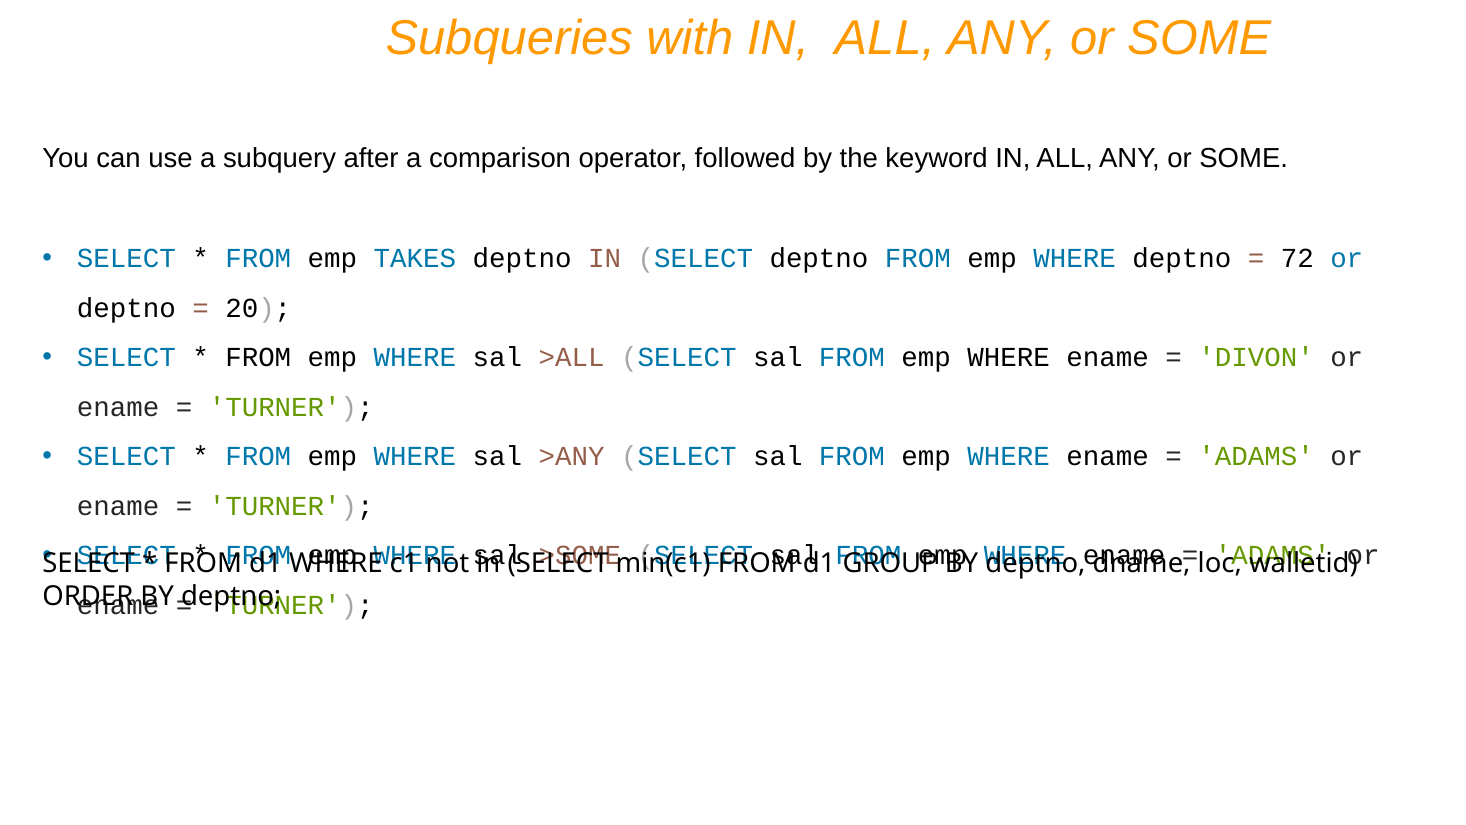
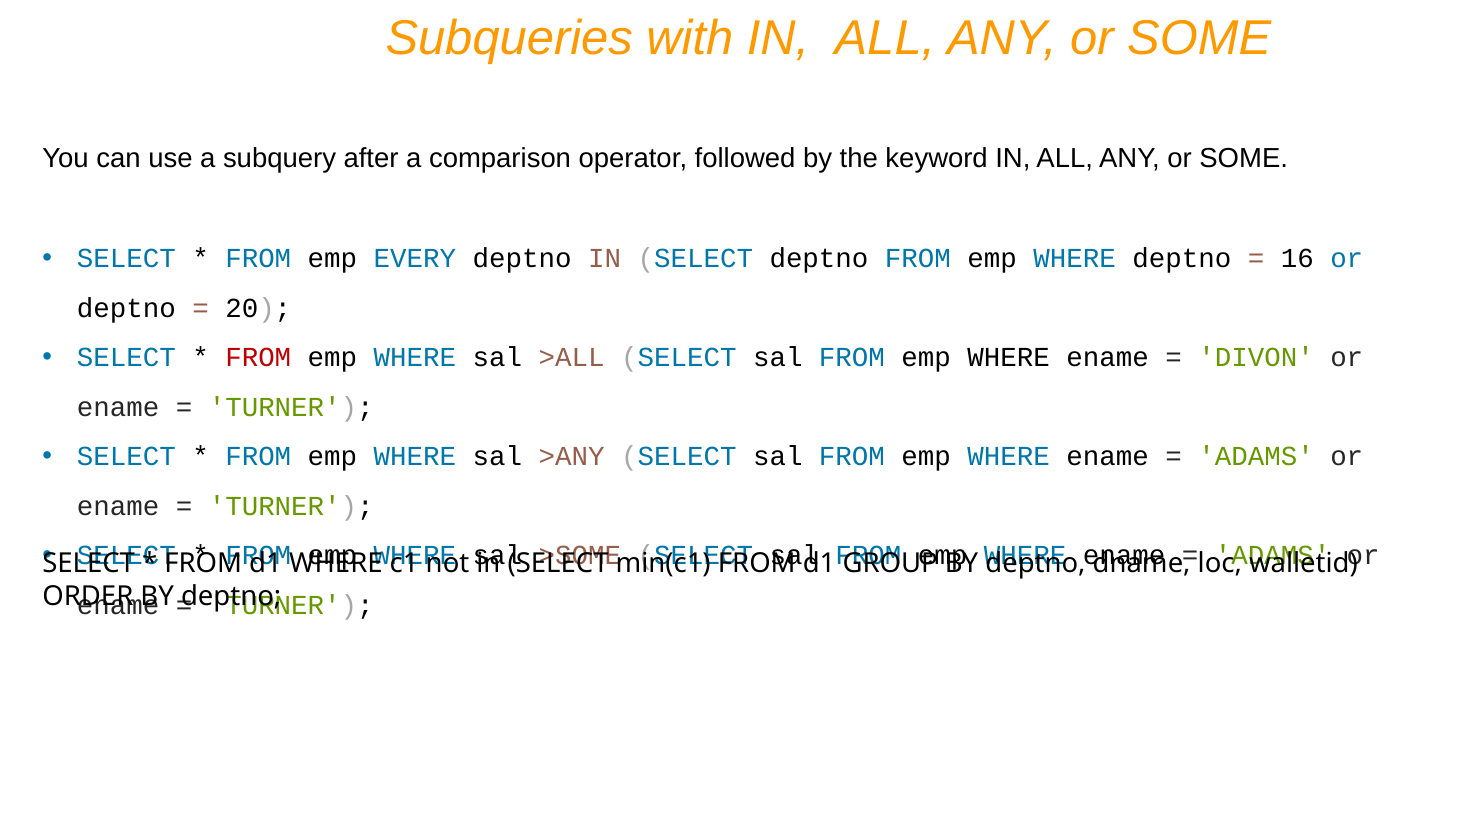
TAKES: TAKES -> EVERY (415, 258)
72: 72 -> 16 (1297, 258)
FROM colour: black -> red (258, 357)
